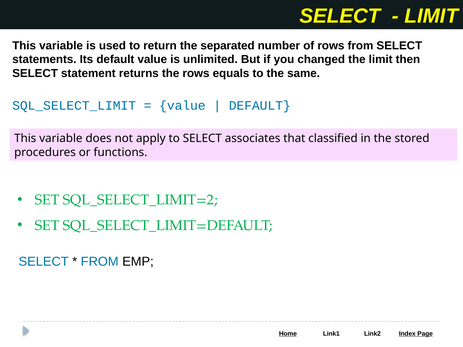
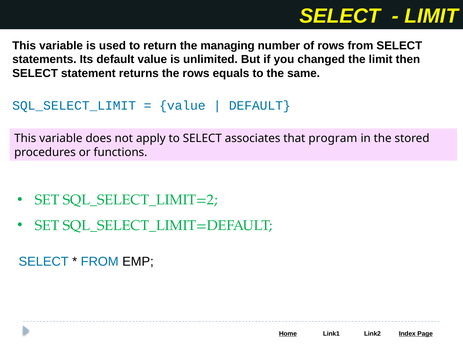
separated: separated -> managing (228, 46)
classified: classified -> program (333, 139)
